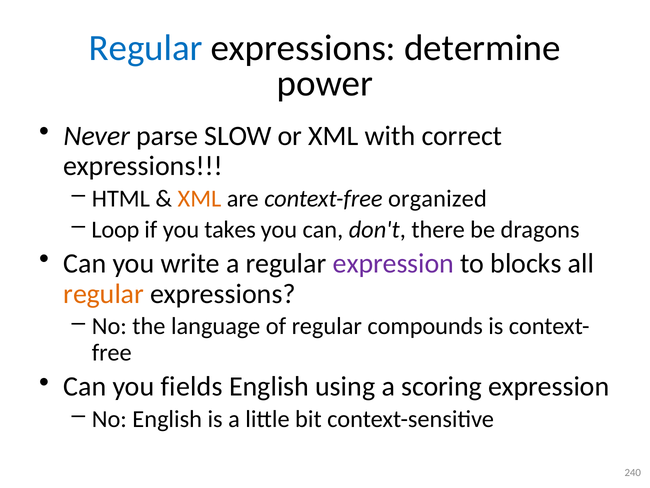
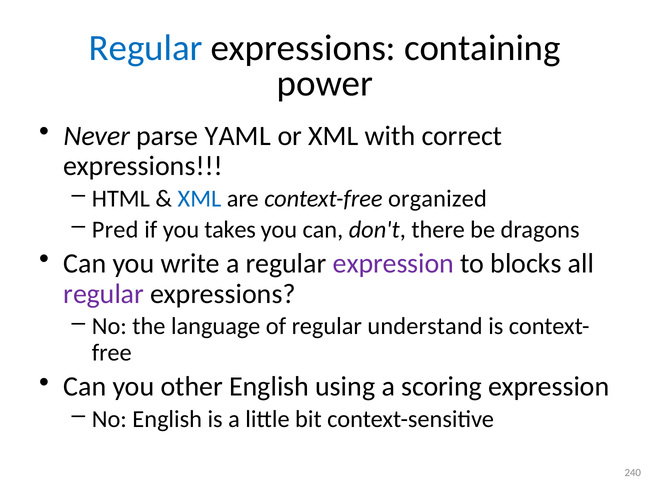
determine: determine -> containing (482, 48)
SLOW: SLOW -> YAML (238, 136)
XML colour: orange -> blue (199, 198)
Loop: Loop -> Pred (115, 229)
regular colour: orange -> purple (104, 294)
compounds: compounds -> understand (425, 326)
fields: fields -> other (192, 386)
